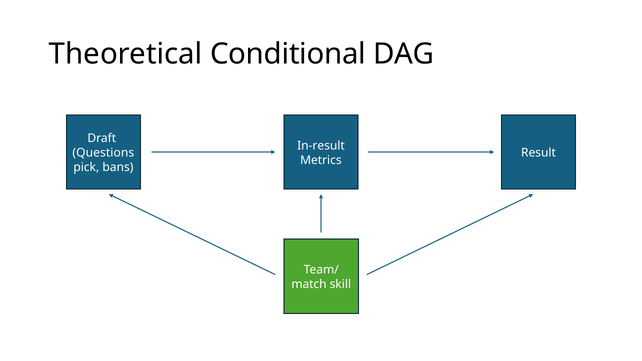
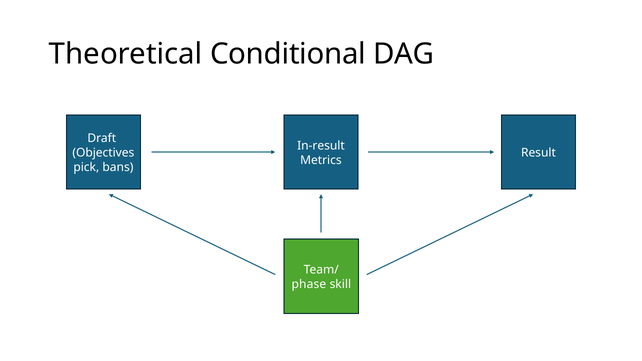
Questions: Questions -> Objectives (103, 153)
match: match -> phase (309, 284)
